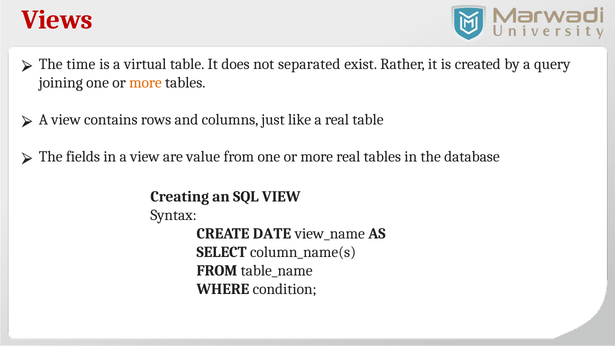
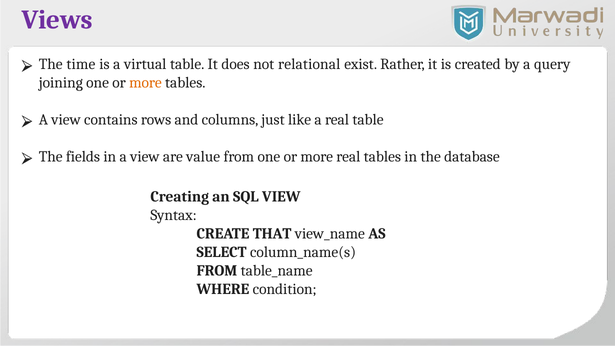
Views colour: red -> purple (57, 20)
separated: separated -> relational (309, 64)
DATE: DATE -> THAT (272, 234)
